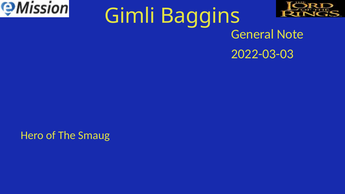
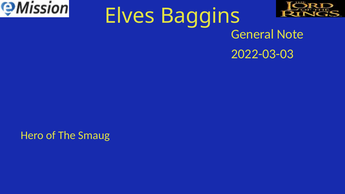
Gimli: Gimli -> Elves (130, 16)
